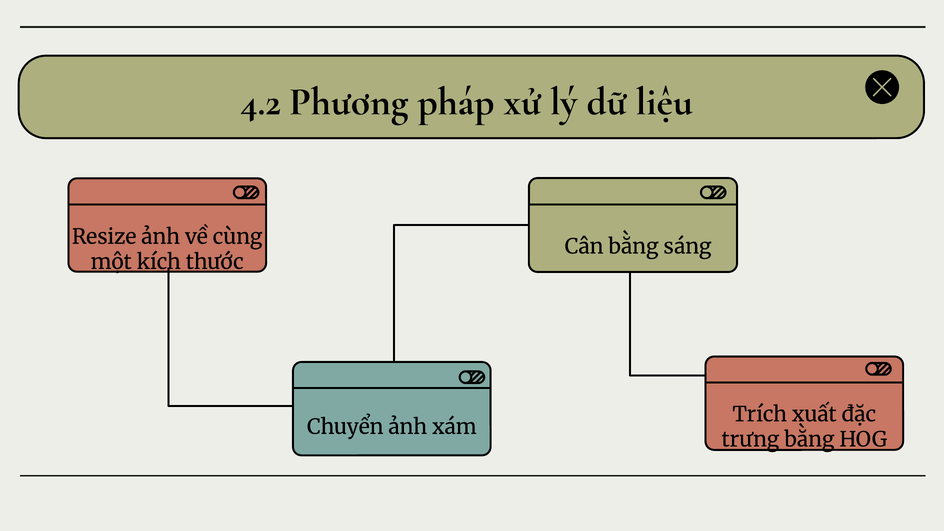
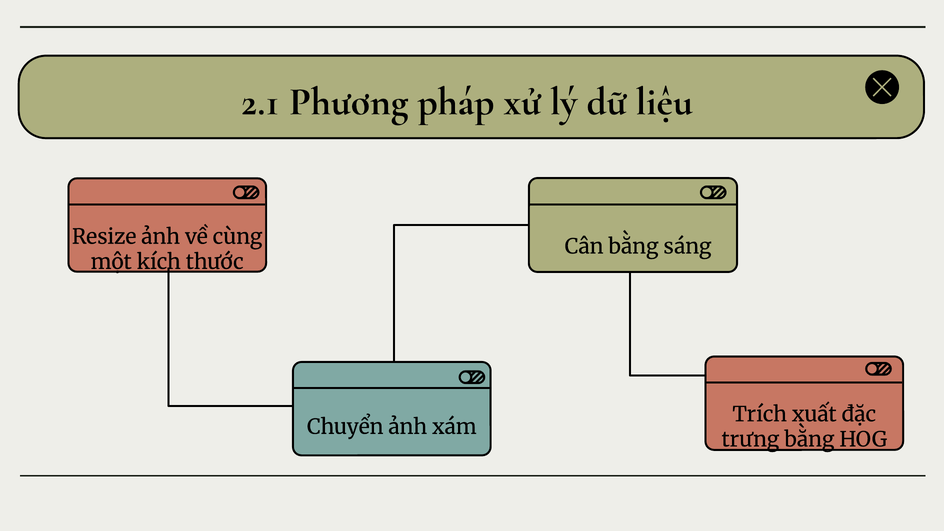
4.2: 4.2 -> 2.1 (260, 101)
